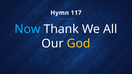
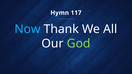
God colour: yellow -> light green (79, 44)
